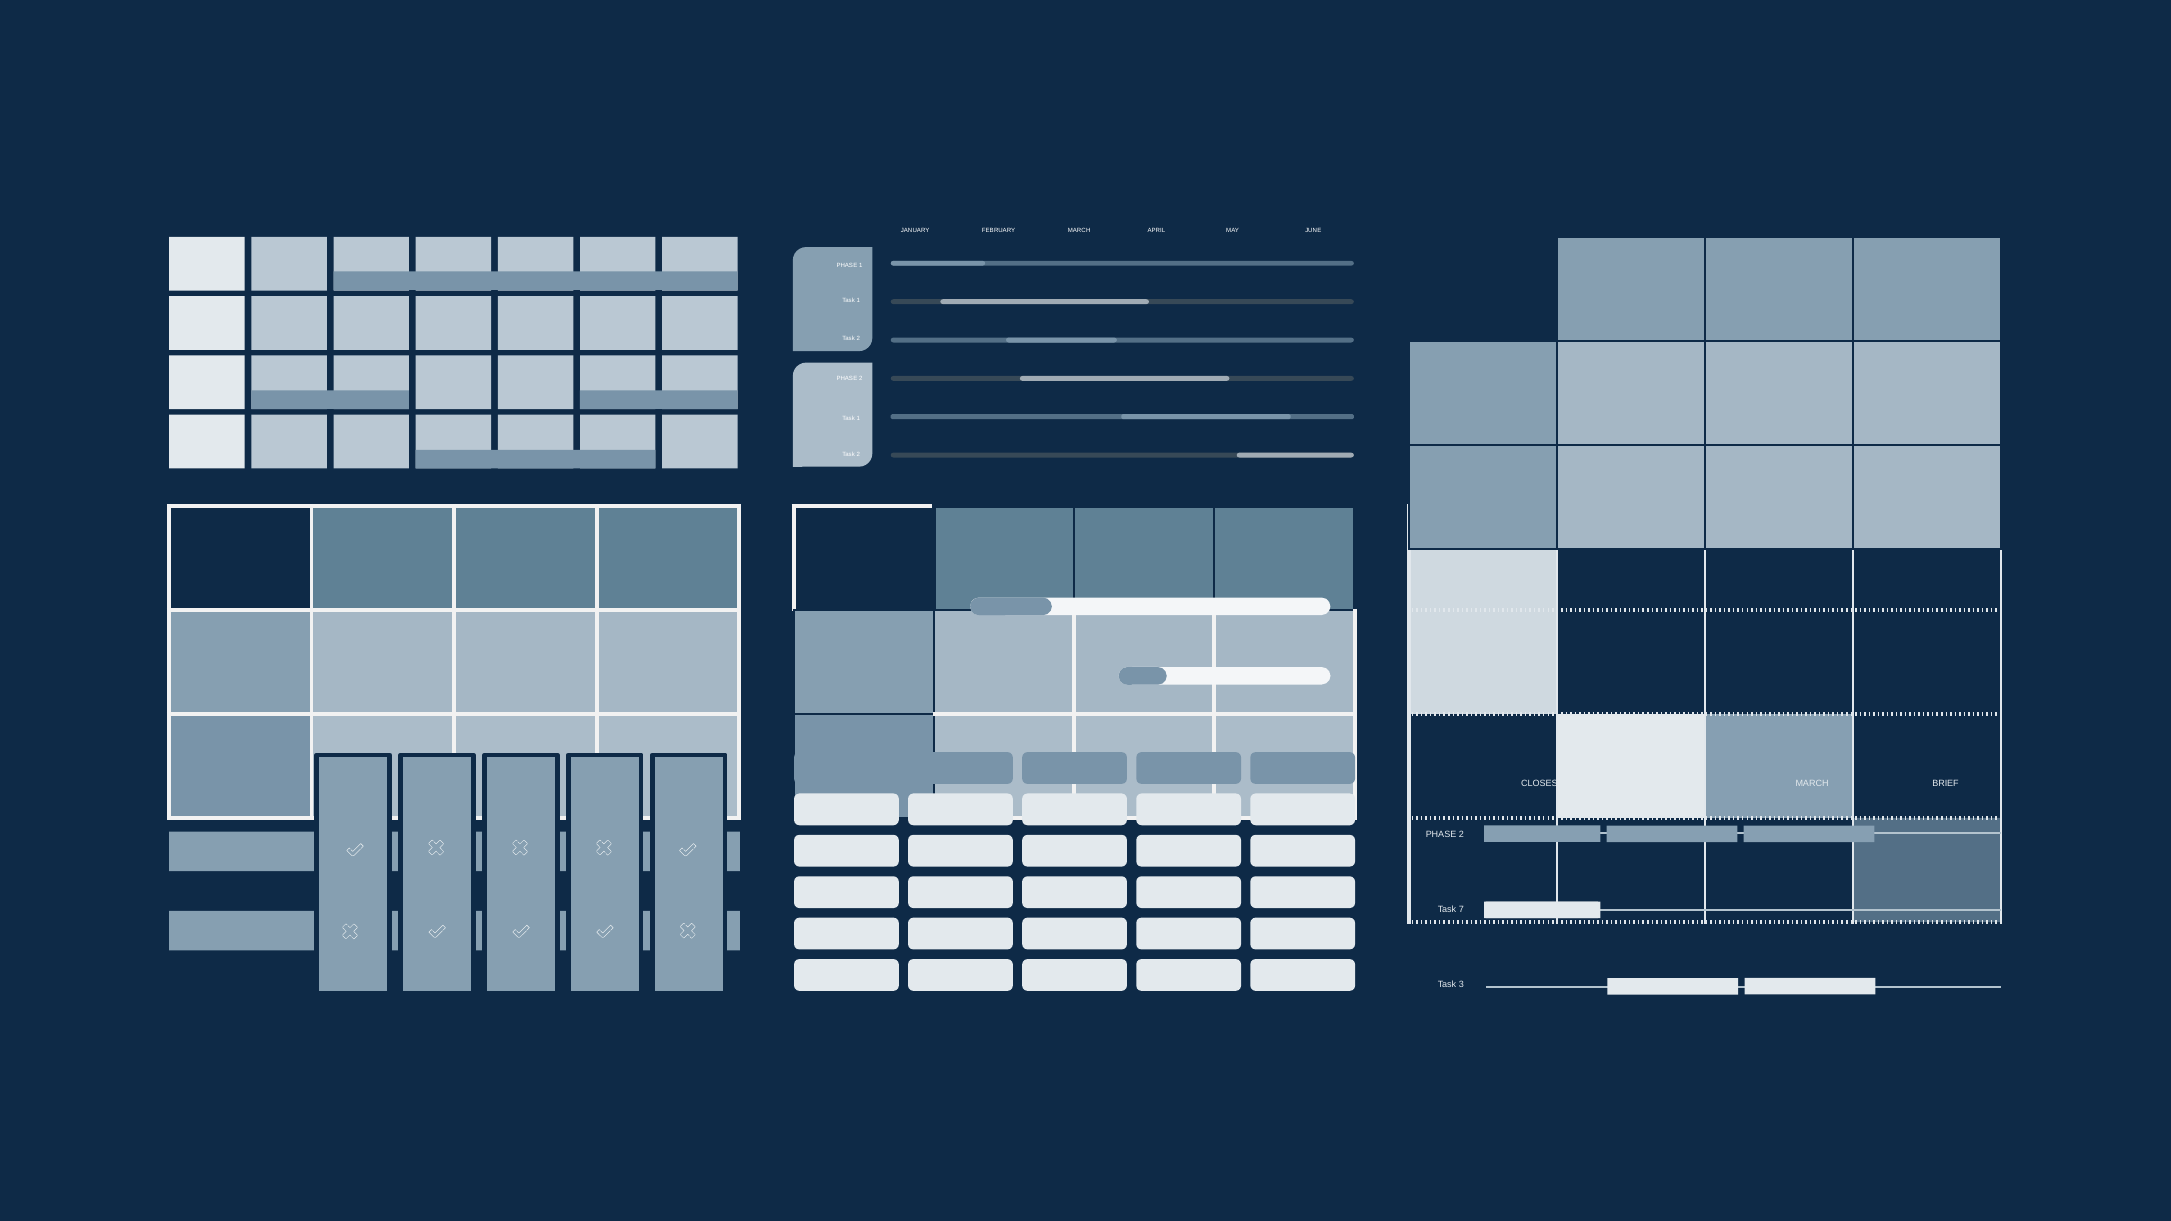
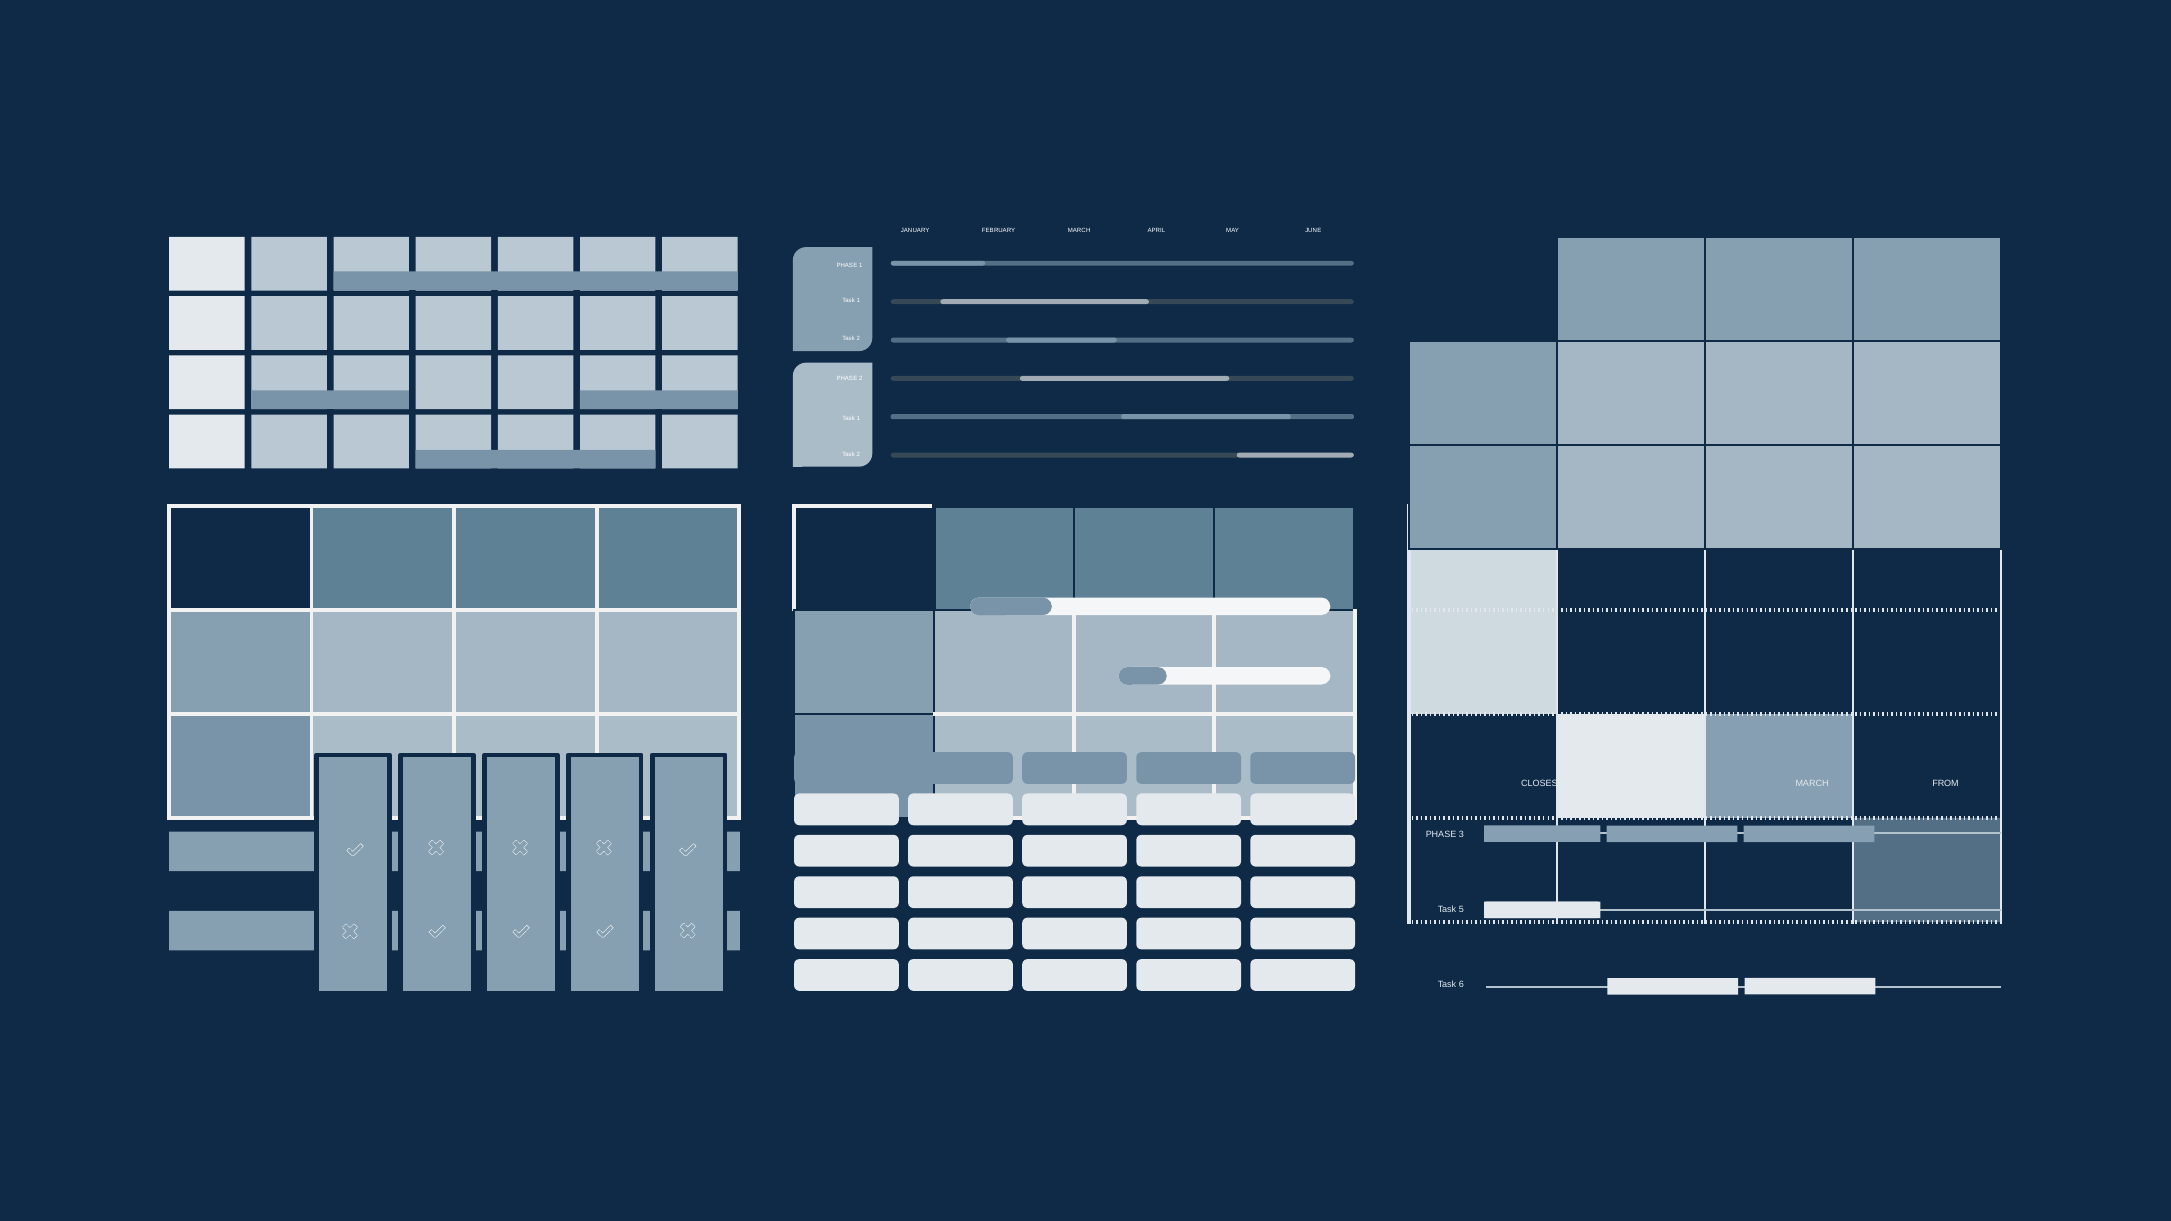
BRIEF: BRIEF -> FROM (1946, 784)
2: 2 -> 3 (1461, 834)
7: 7 -> 5 (1461, 909)
3: 3 -> 6 (1461, 984)
